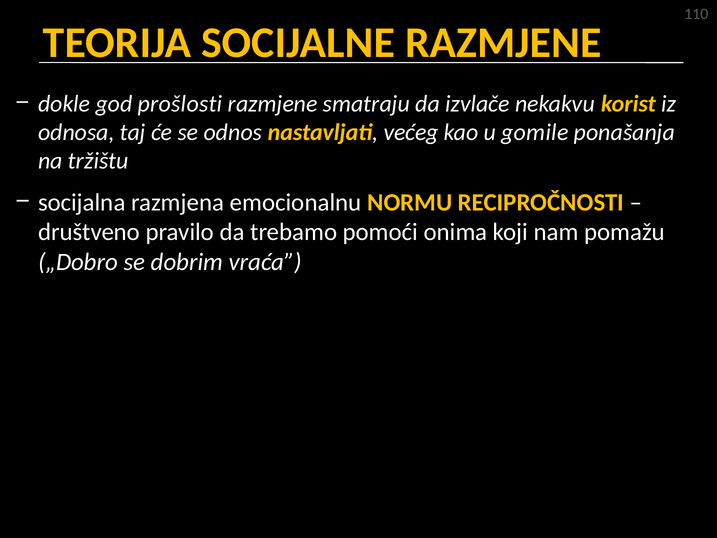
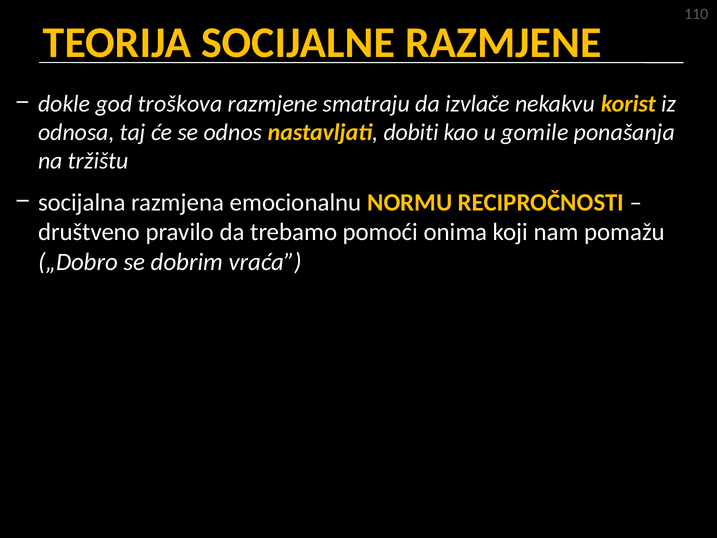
prošlosti: prošlosti -> troškova (180, 104)
većeg: većeg -> dobiti (411, 132)
